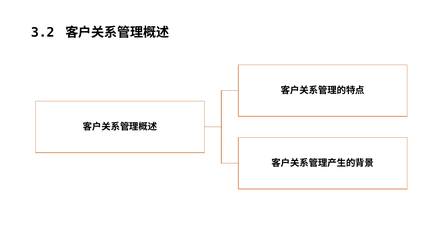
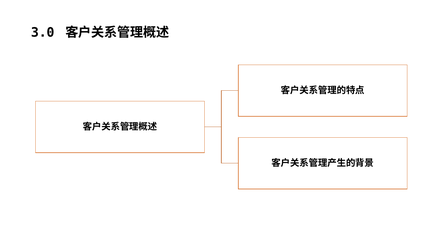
3.2: 3.2 -> 3.0 (43, 33)
